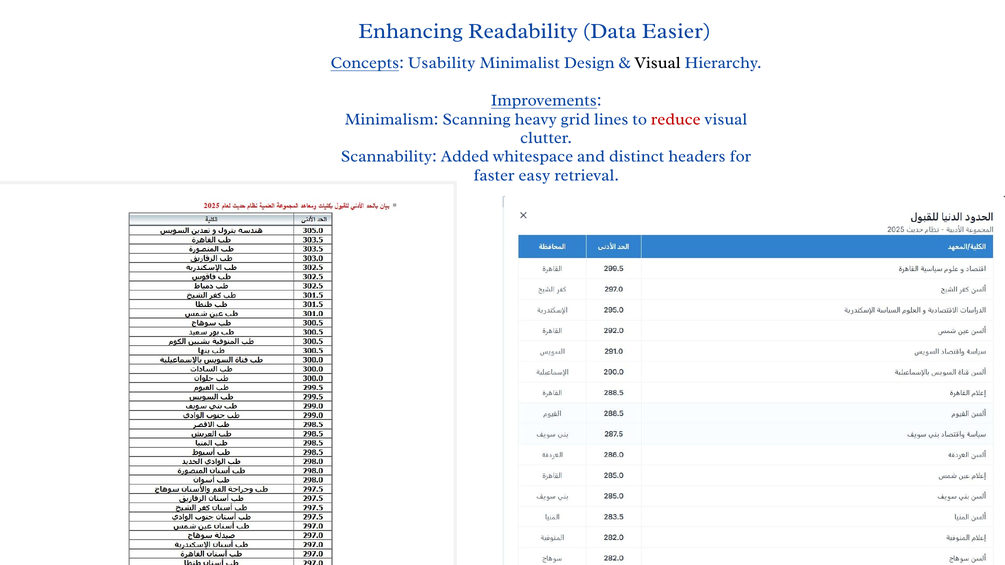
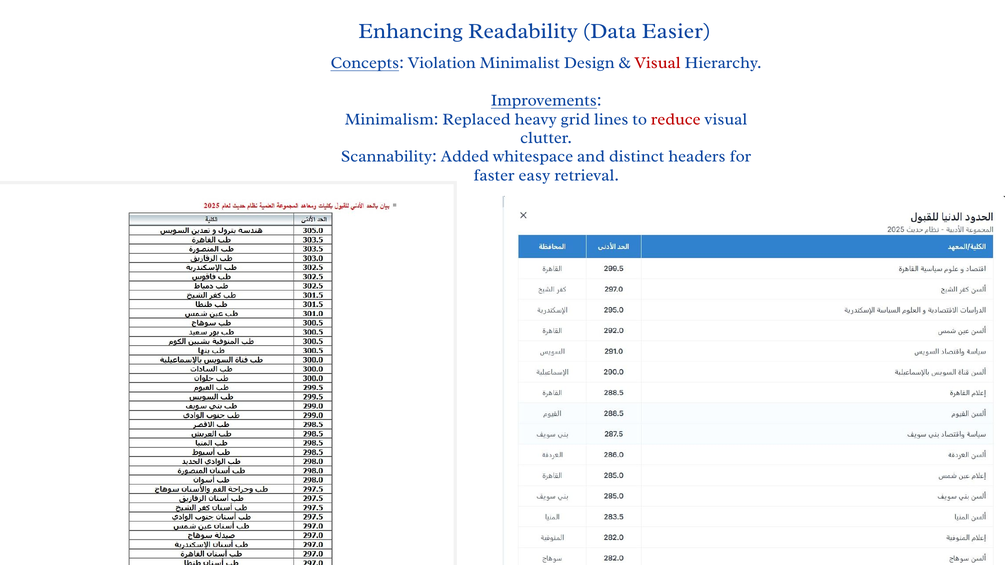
Usability: Usability -> Violation (442, 63)
Visual colour: black -> red (658, 63)
Scanning: Scanning -> Replaced (477, 119)
